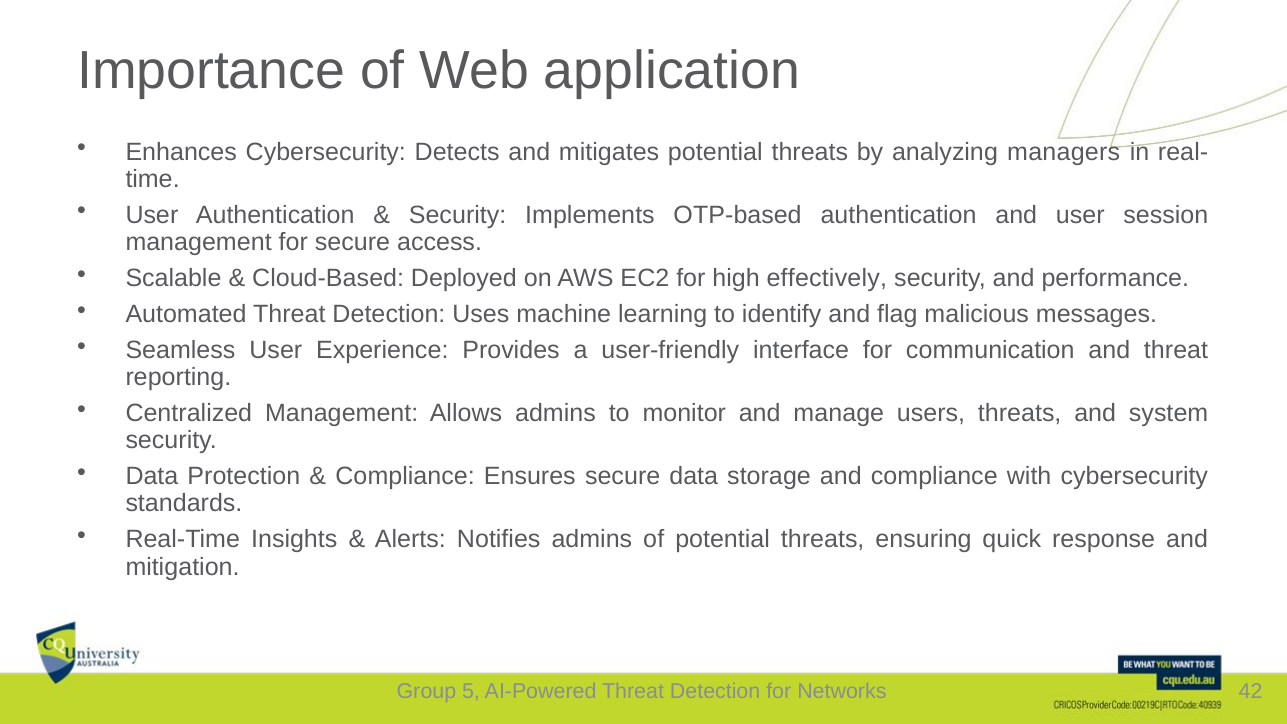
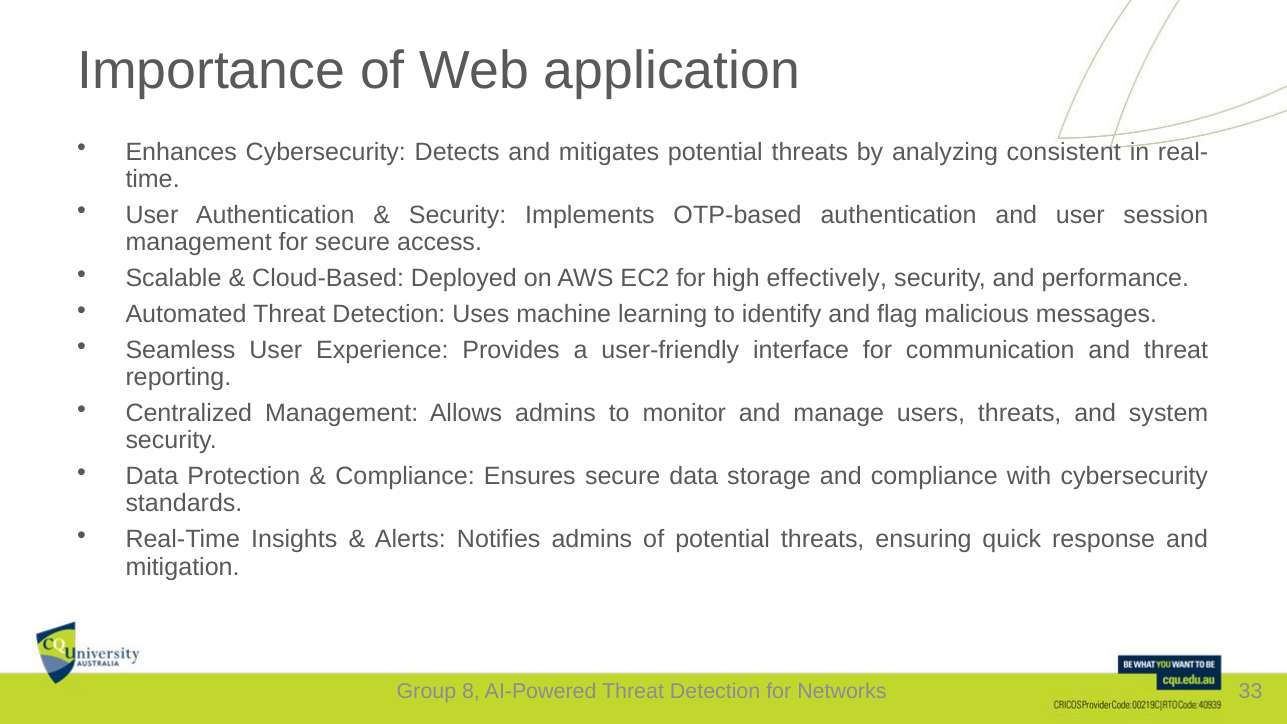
managers: managers -> consistent (1064, 152)
5: 5 -> 8 (471, 692)
42: 42 -> 33 (1251, 692)
